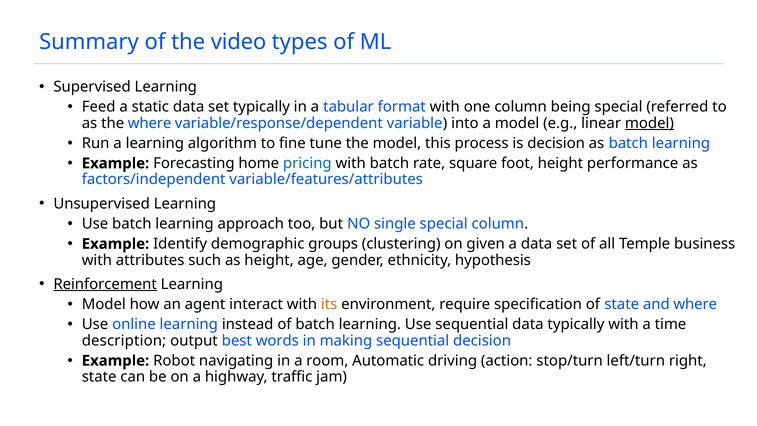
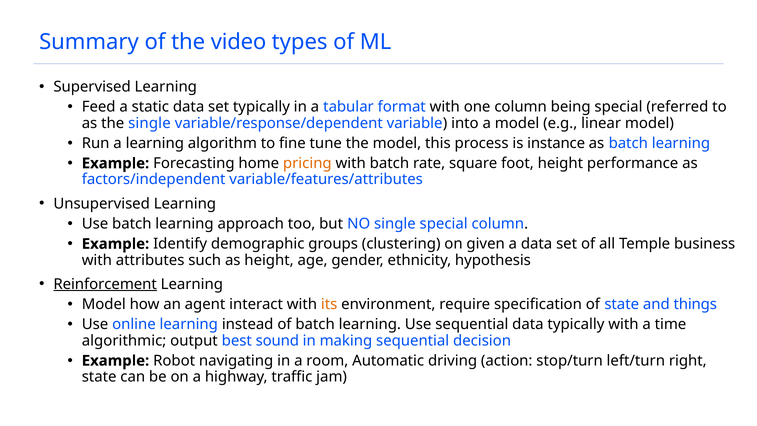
the where: where -> single (149, 123)
model underline: present -> none (649, 123)
is decision: decision -> instance (556, 143)
pricing colour: blue -> orange (307, 163)
and where: where -> things (695, 304)
description: description -> algorithmic (124, 340)
words: words -> sound (277, 340)
